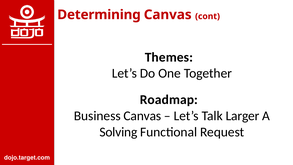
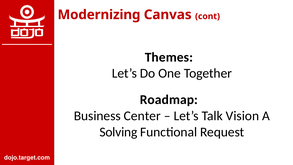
Determining: Determining -> Modernizing (99, 15)
Business Canvas: Canvas -> Center (142, 116)
Larger: Larger -> Vision (242, 116)
